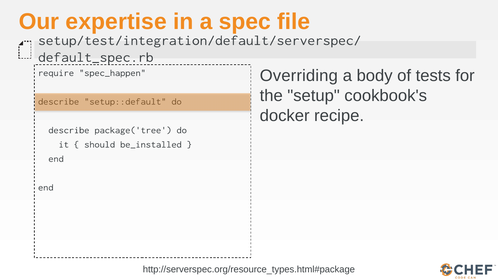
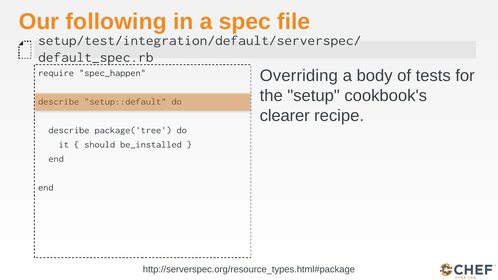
expertise: expertise -> following (116, 22)
docker: docker -> clearer (285, 116)
